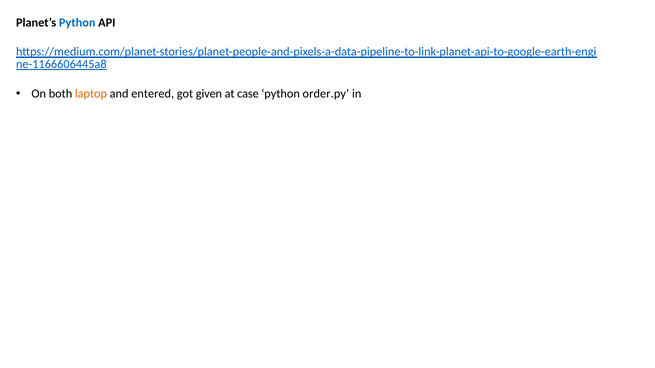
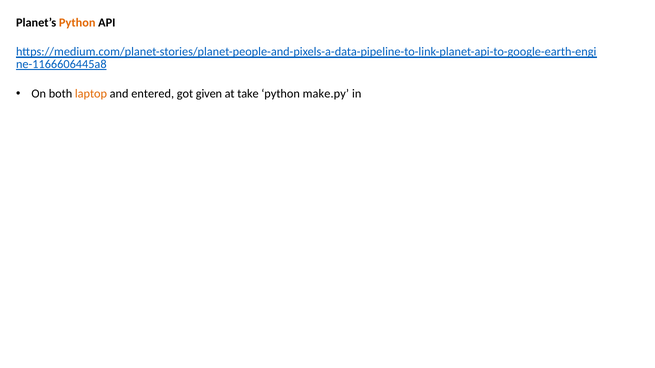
Python colour: blue -> orange (77, 22)
case: case -> take (248, 94)
order.py: order.py -> make.py (326, 94)
